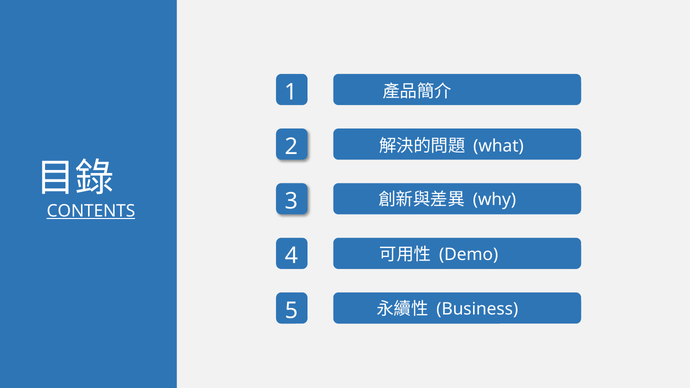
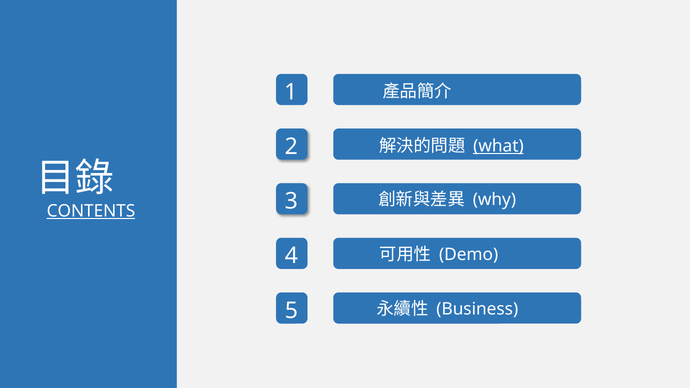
what underline: none -> present (498, 146)
